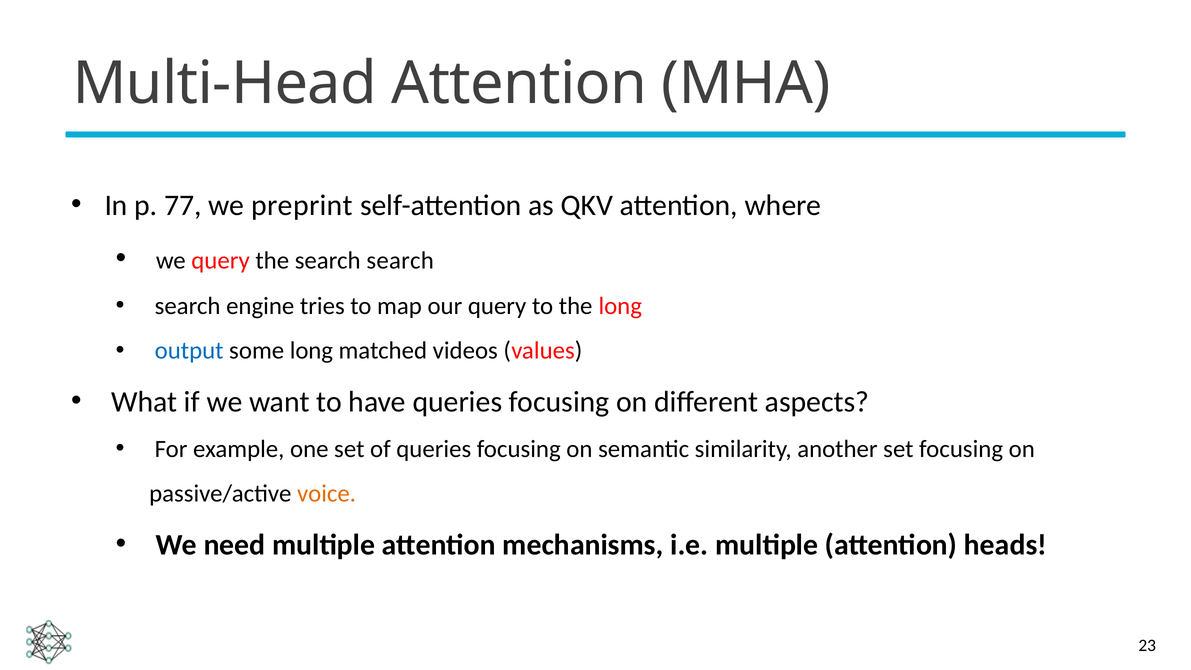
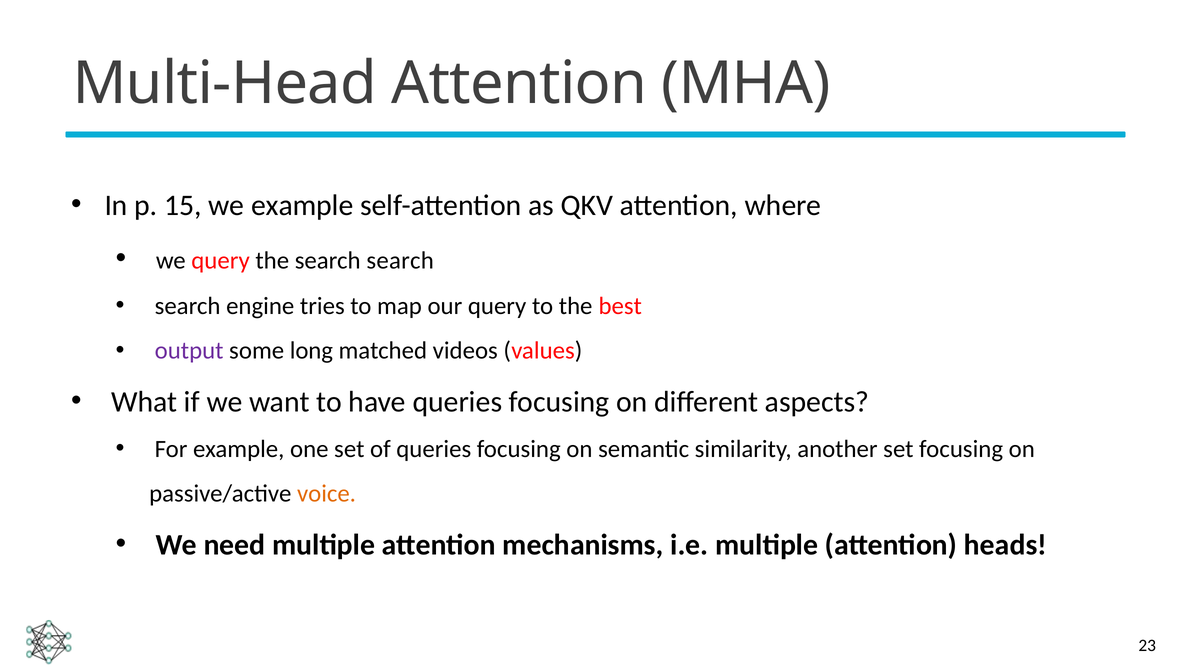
77: 77 -> 15 (183, 205)
we preprint: preprint -> example (302, 205)
the long: long -> best (620, 306)
output colour: blue -> purple (189, 351)
